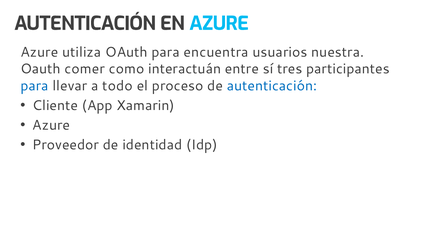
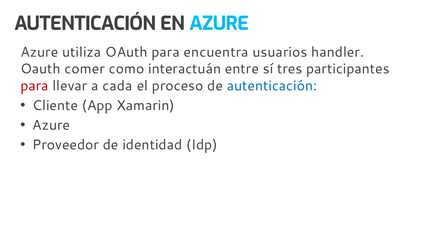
nuestra: nuestra -> handler (338, 52)
para colour: blue -> red (34, 86)
todo: todo -> cada (118, 86)
